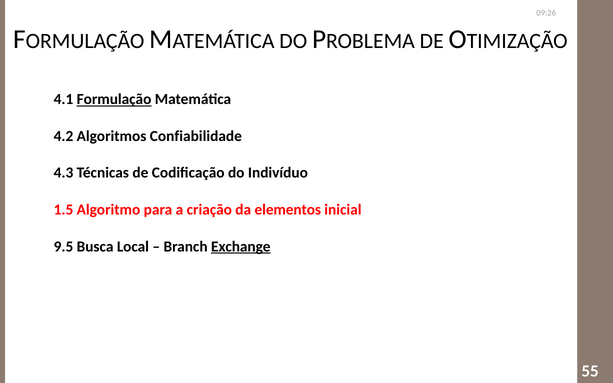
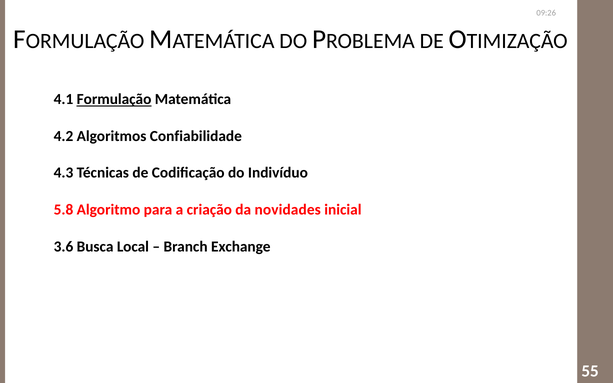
1.5: 1.5 -> 5.8 (63, 210)
elementos: elementos -> novidades (288, 210)
9.5: 9.5 -> 3.6 (63, 247)
Exchange underline: present -> none (241, 247)
